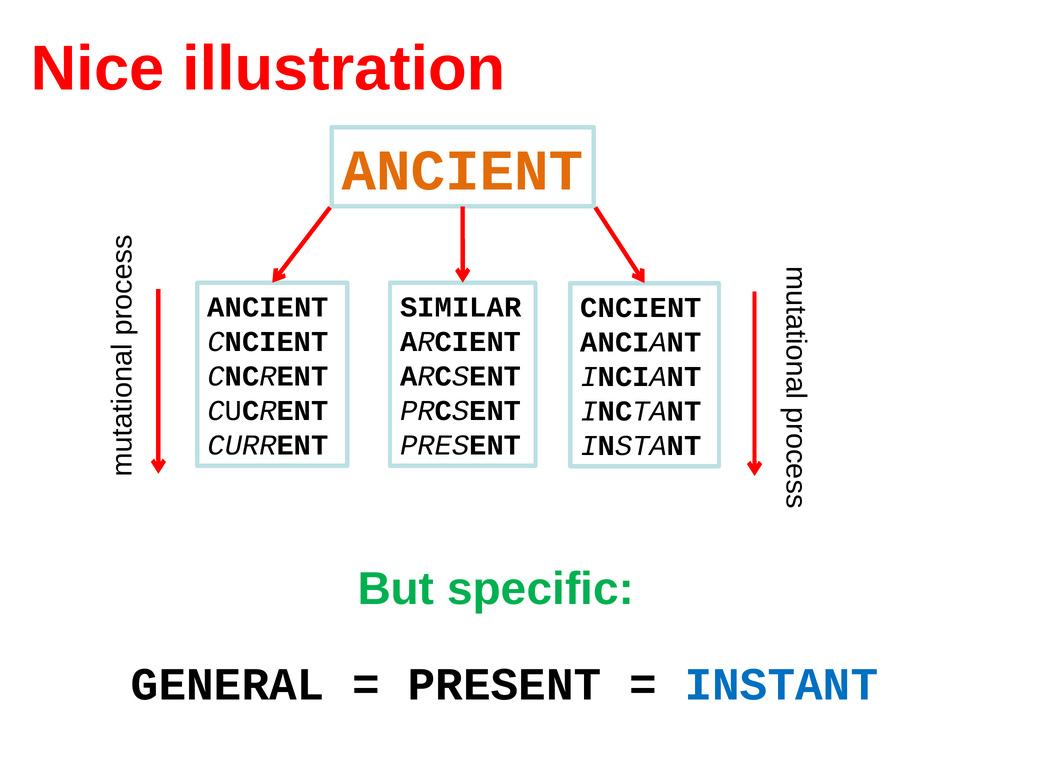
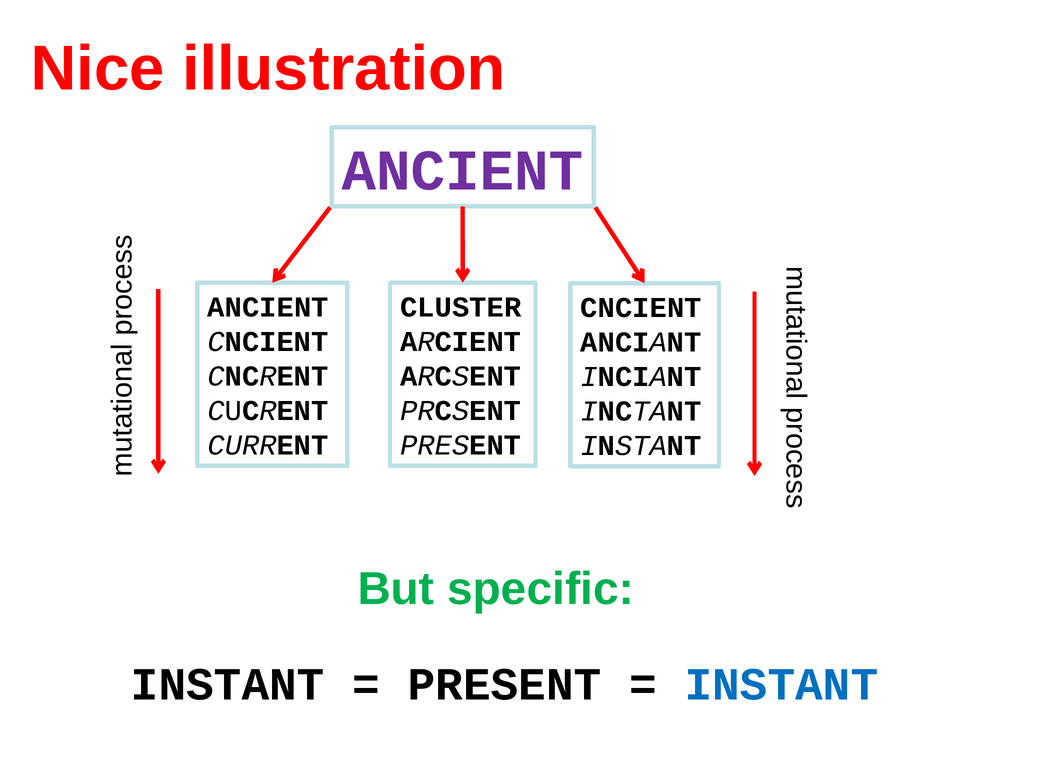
ANCIENT colour: orange -> purple (463, 171)
SIMILAR: SIMILAR -> CLUSTER (461, 307)
GENERAL: GENERAL -> INSTANT (228, 684)
